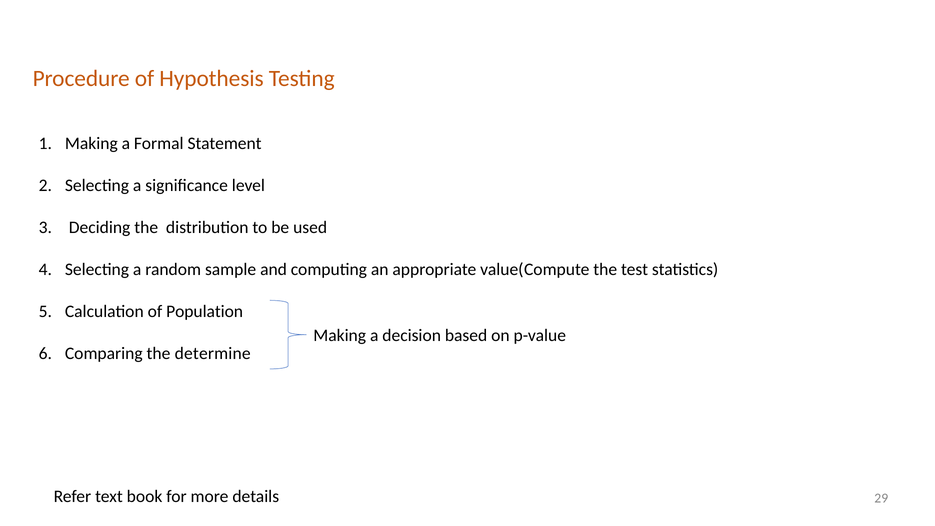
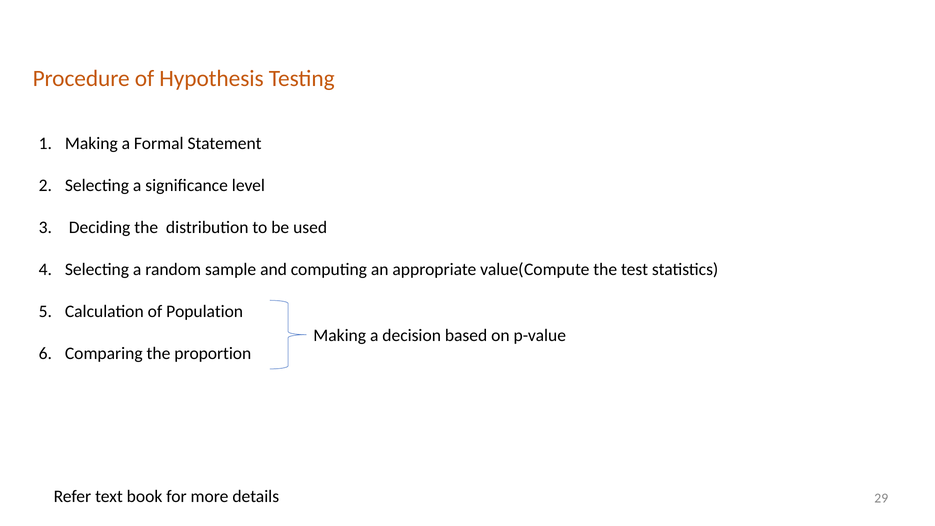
determine: determine -> proportion (213, 354)
